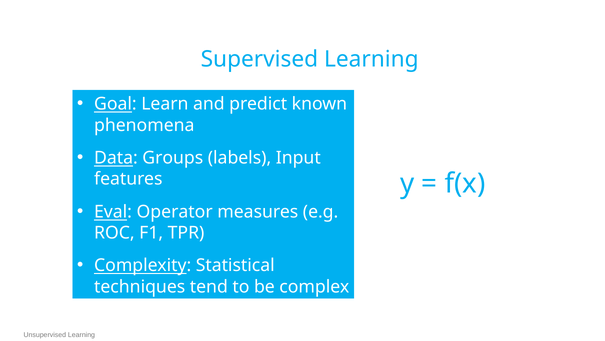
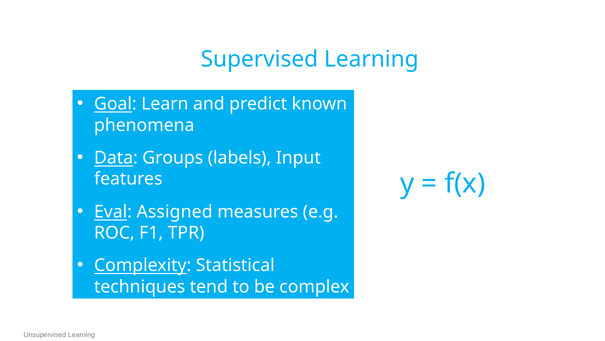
Operator: Operator -> Assigned (175, 211)
